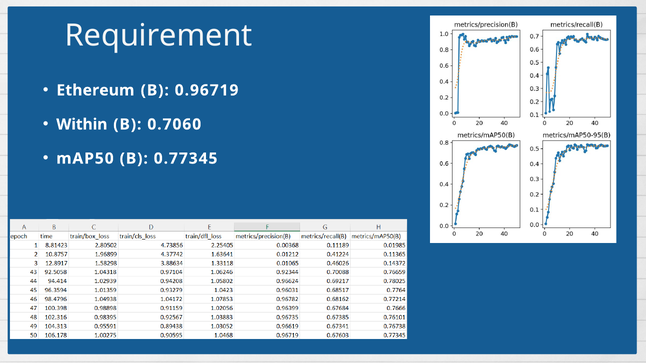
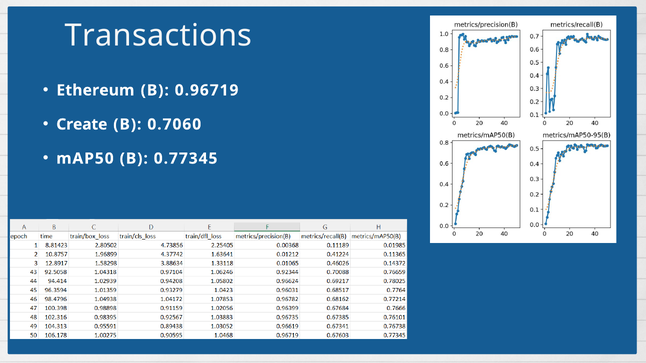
Requirement: Requirement -> Transactions (159, 36)
Within: Within -> Create (82, 125)
